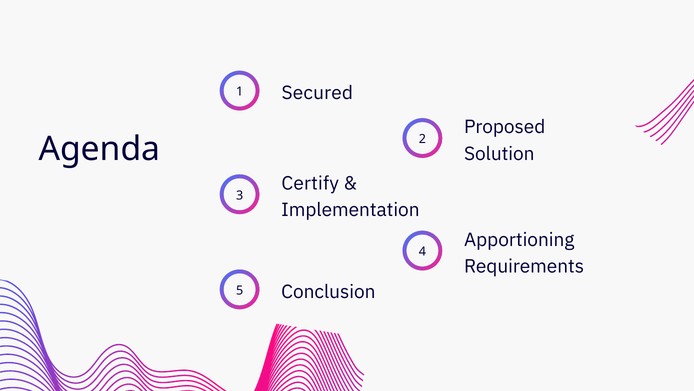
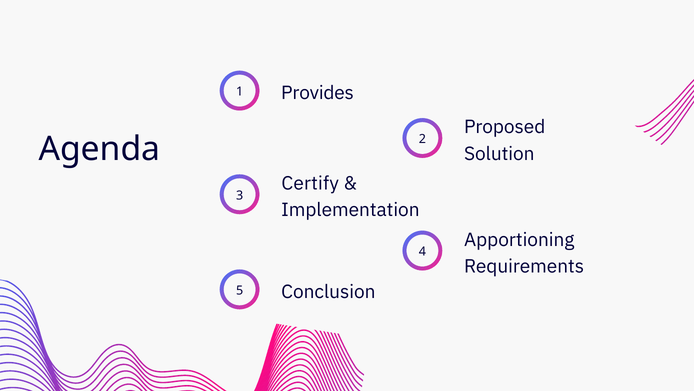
Secured: Secured -> Provides (317, 93)
